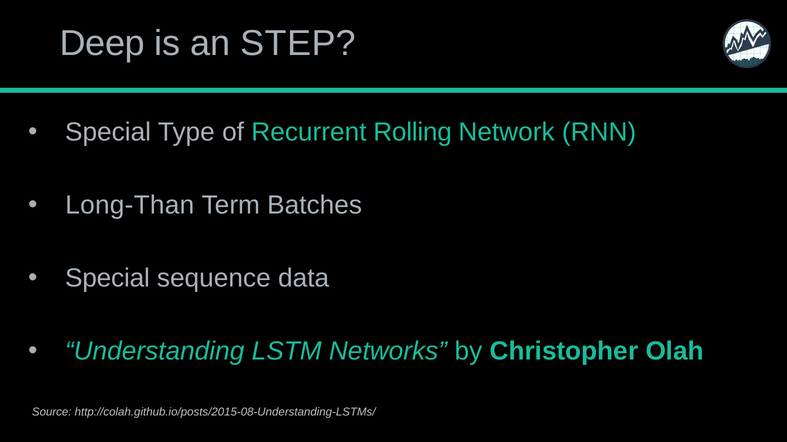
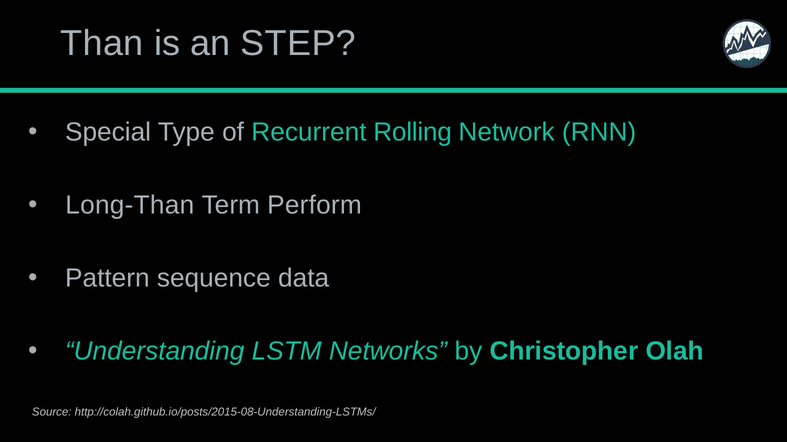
Deep: Deep -> Than (102, 43)
Batches: Batches -> Perform (315, 206)
Special: Special -> Pattern (107, 279)
